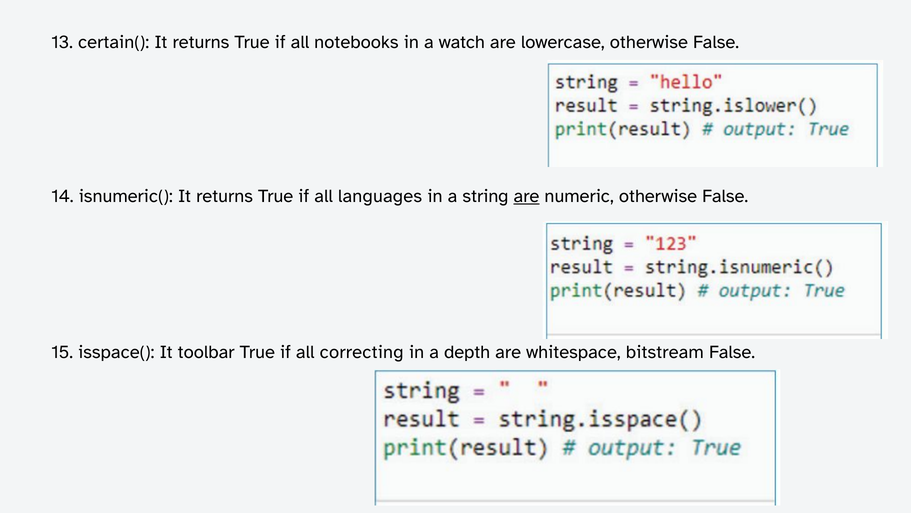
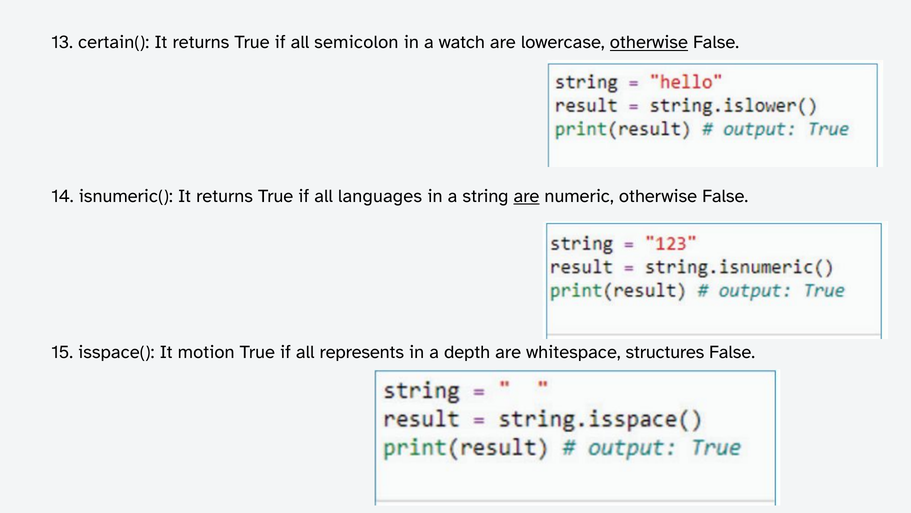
notebooks: notebooks -> semicolon (356, 42)
otherwise underline: none -> present (649, 42)
toolbar: toolbar -> motion (206, 352)
correcting: correcting -> represents (362, 352)
bitstream: bitstream -> structures (665, 352)
